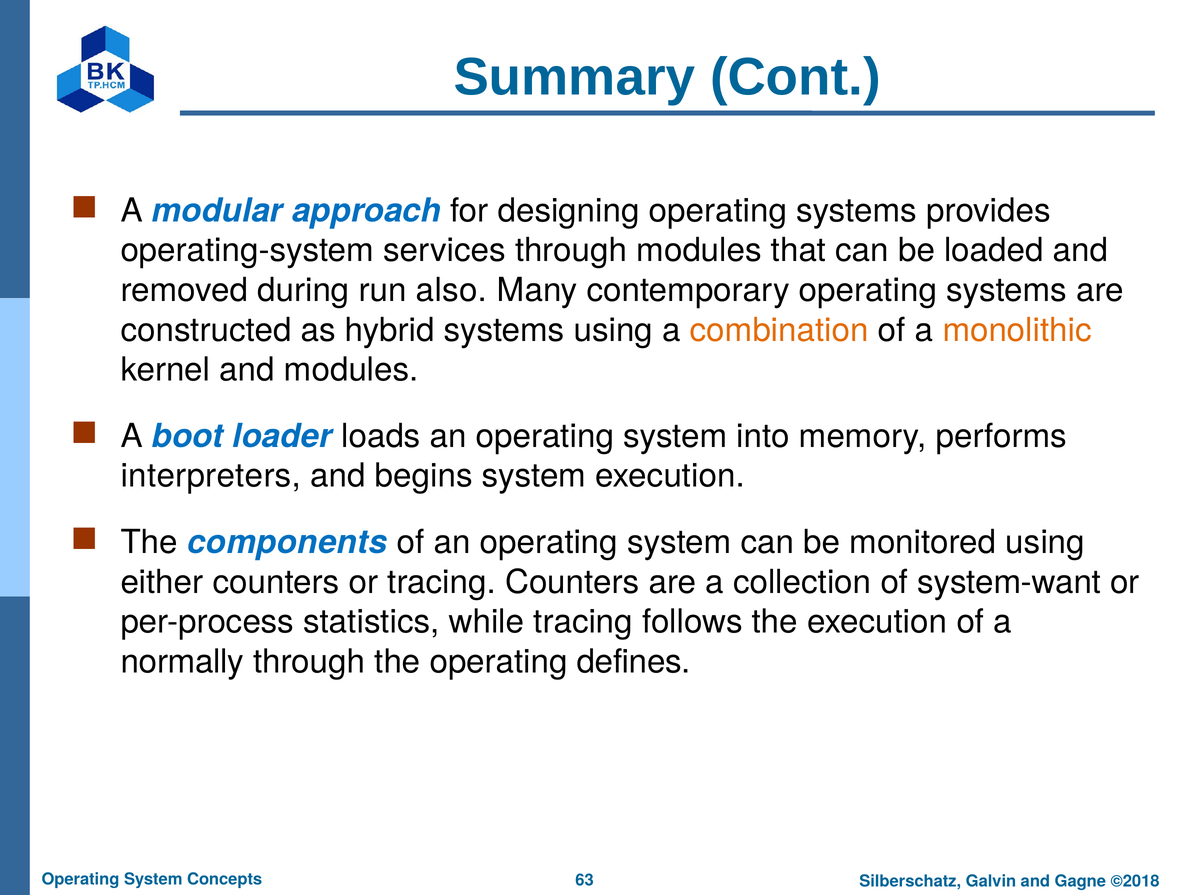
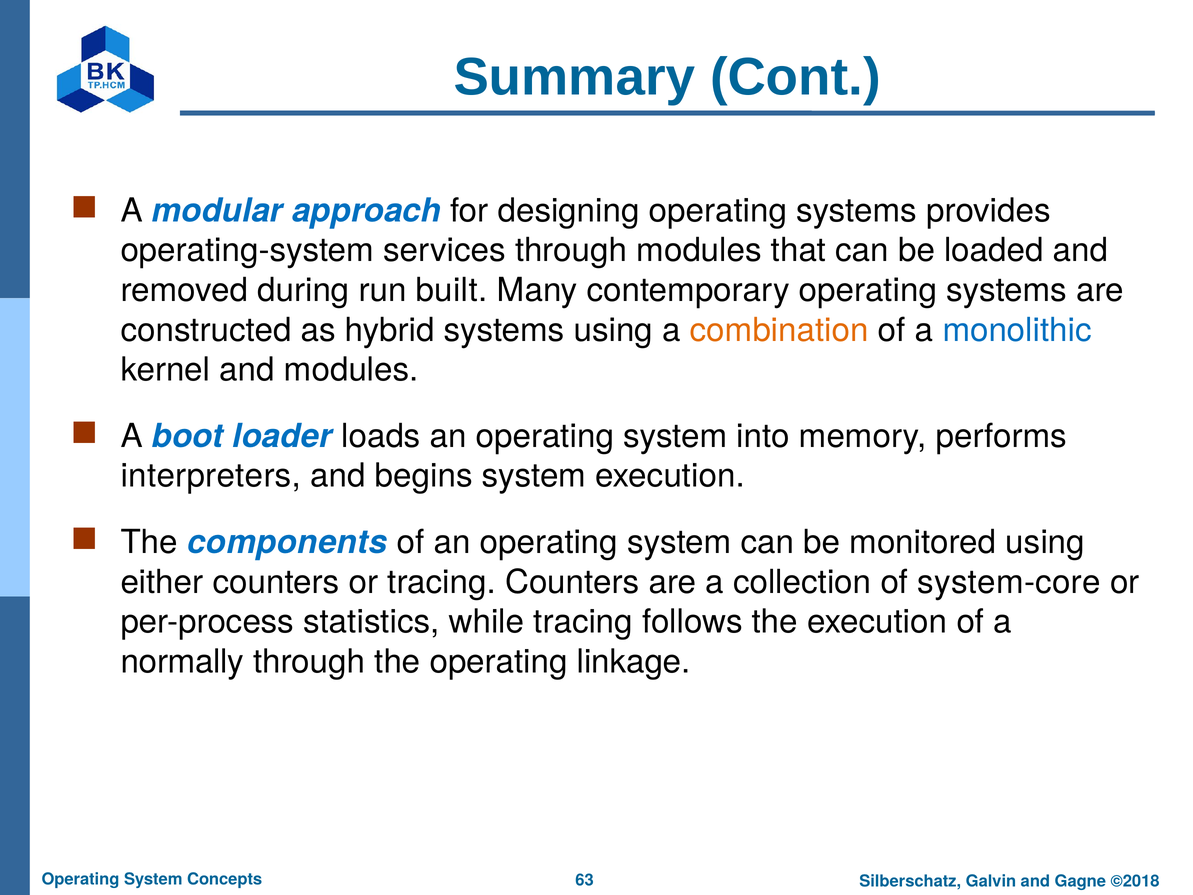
also: also -> built (452, 290)
monolithic colour: orange -> blue (1017, 330)
system-want: system-want -> system-core (1009, 582)
defines: defines -> linkage (634, 661)
